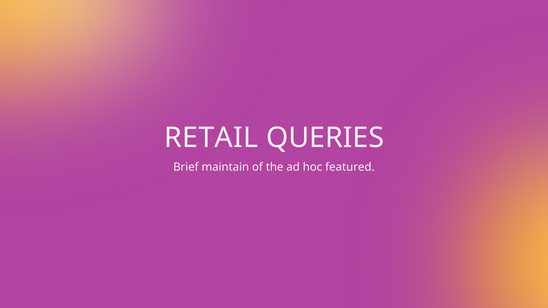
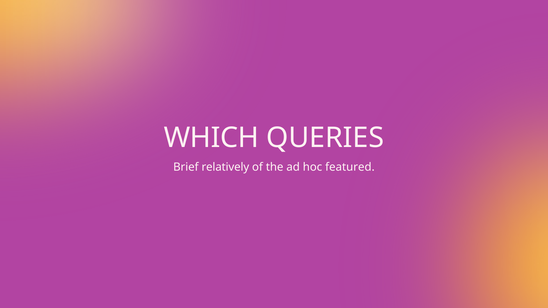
RETAIL: RETAIL -> WHICH (211, 138)
maintain: maintain -> relatively (225, 167)
